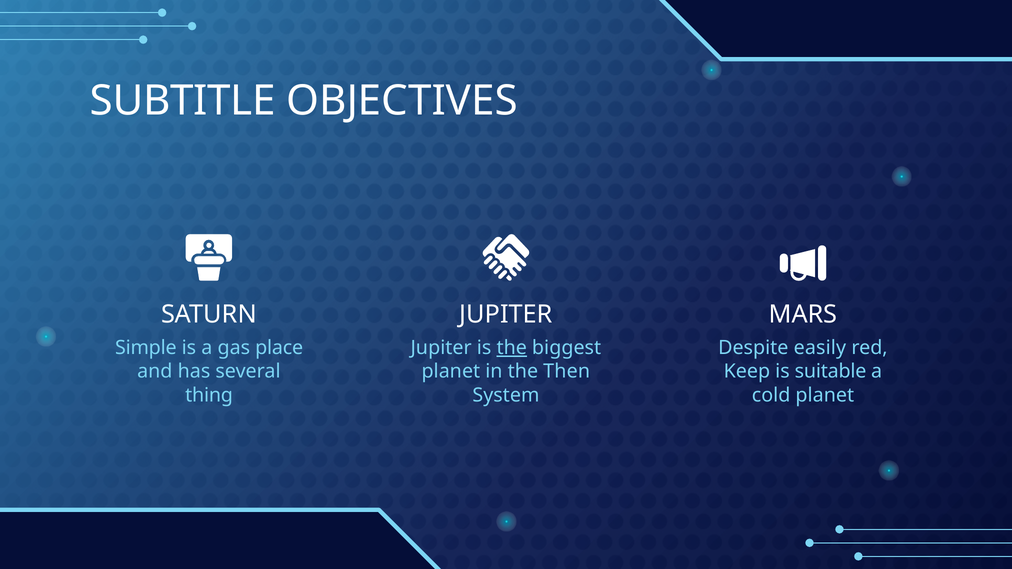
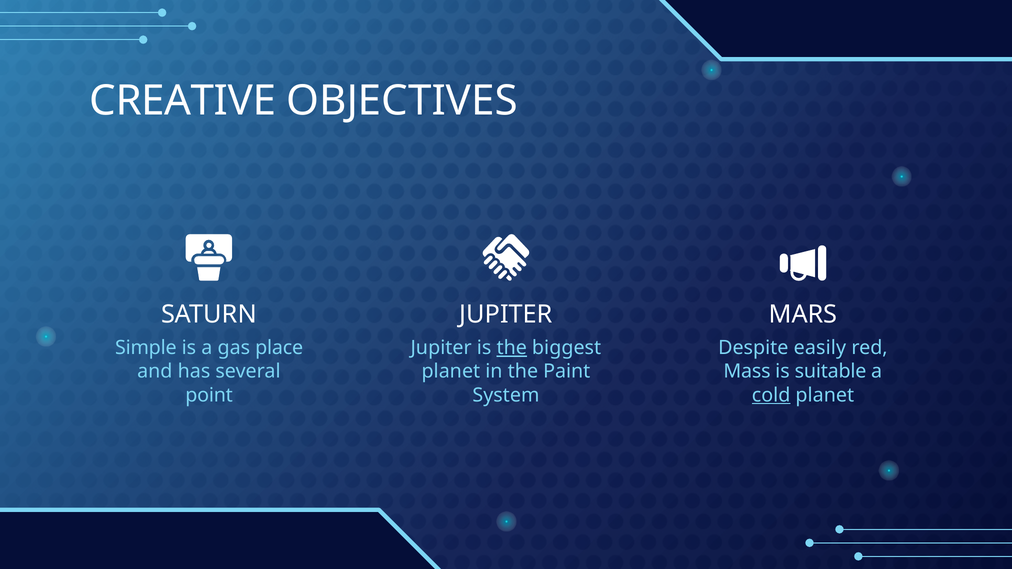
SUBTITLE: SUBTITLE -> CREATIVE (183, 101)
Then: Then -> Paint (567, 372)
Keep: Keep -> Mass (747, 372)
thing: thing -> point (209, 395)
cold underline: none -> present (771, 395)
